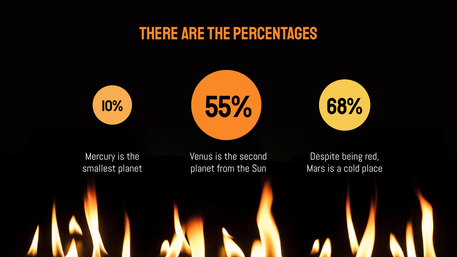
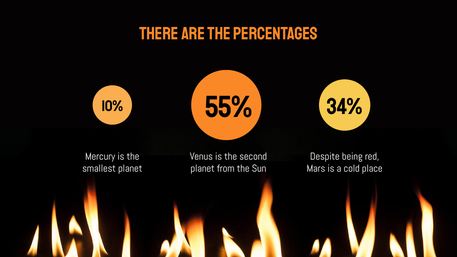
68%: 68% -> 34% (345, 107)
